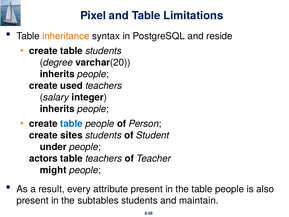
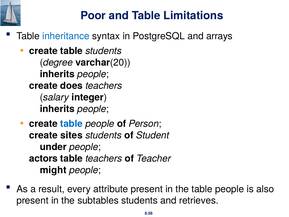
Pixel: Pixel -> Poor (93, 16)
inheritance colour: orange -> blue (66, 36)
reside: reside -> arrays (219, 36)
used: used -> does (71, 86)
maintain: maintain -> retrieves (199, 200)
